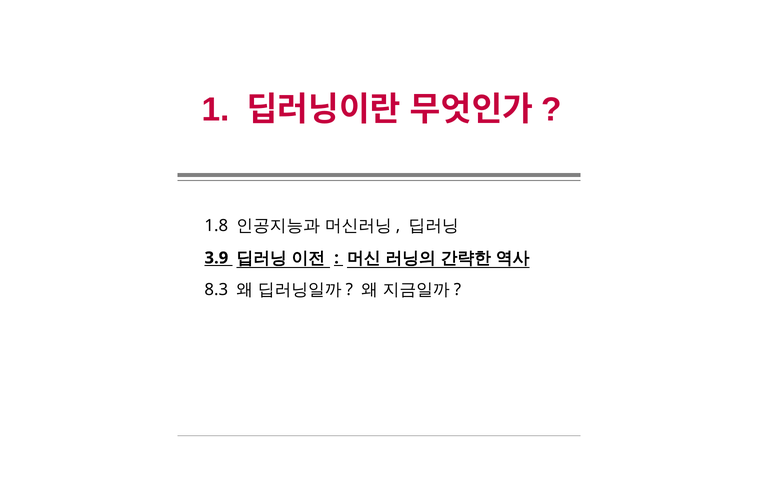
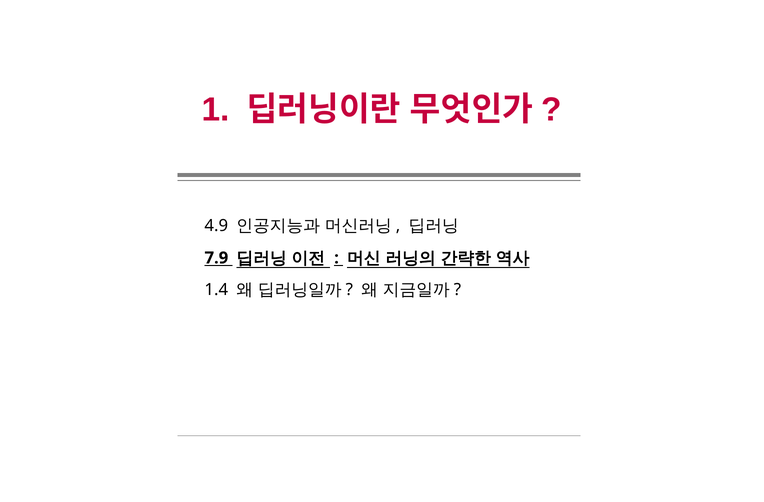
1.8: 1.8 -> 4.9 (216, 226)
3.9: 3.9 -> 7.9 (216, 258)
8.3: 8.3 -> 1.4 (216, 290)
